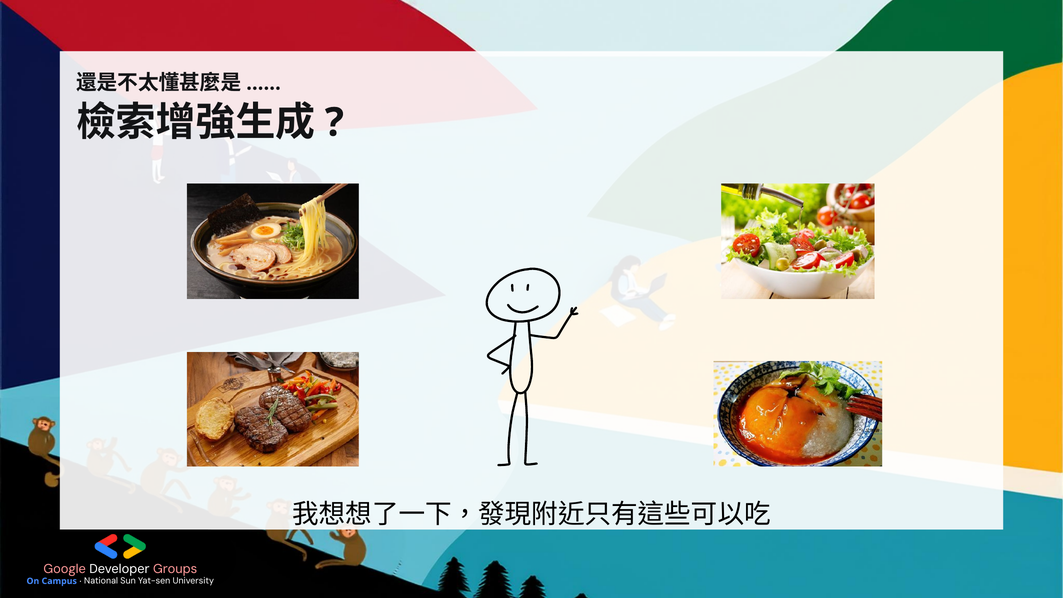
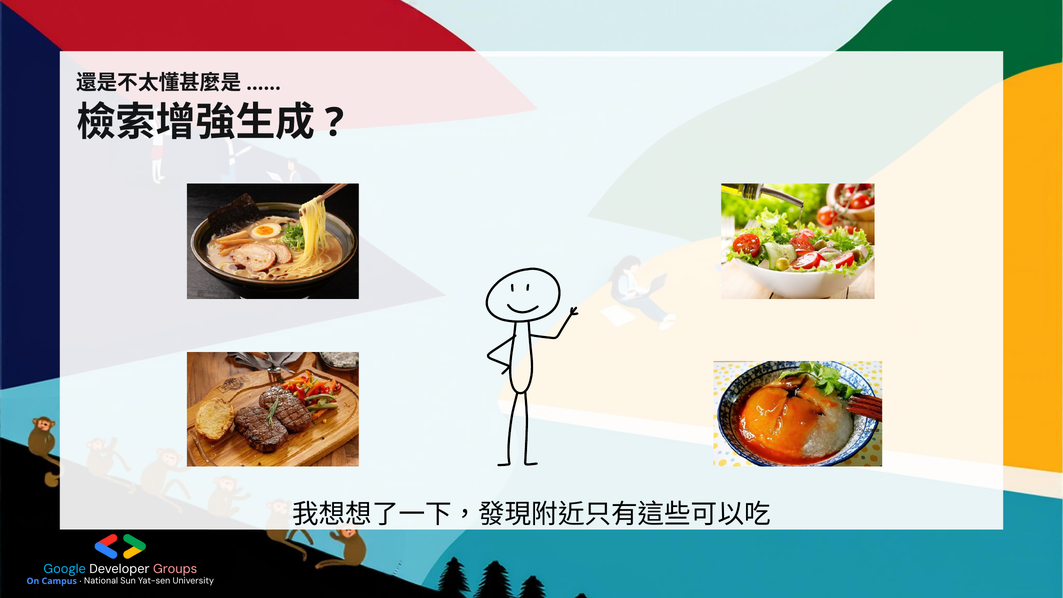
Google colour: pink -> light blue (65, 569)
